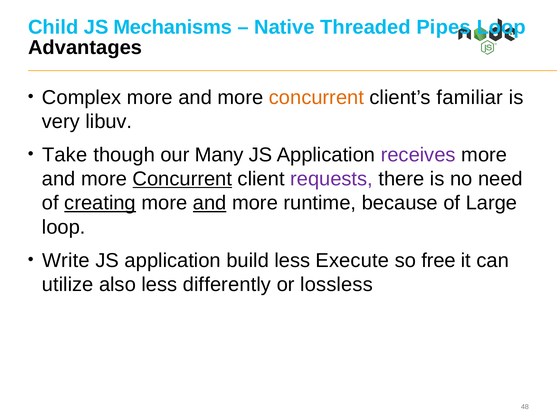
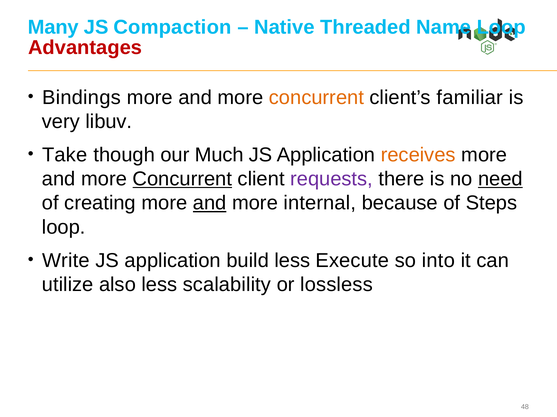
Child: Child -> Many (53, 27)
Mechanisms: Mechanisms -> Compaction (173, 27)
Pipes: Pipes -> Name (444, 27)
Advantages colour: black -> red (85, 48)
Complex: Complex -> Bindings (82, 98)
Many: Many -> Much (219, 155)
receives colour: purple -> orange (418, 155)
need underline: none -> present (500, 179)
creating underline: present -> none (100, 203)
runtime: runtime -> internal (320, 203)
Large: Large -> Steps (491, 203)
free: free -> into (438, 261)
differently: differently -> scalability (227, 285)
